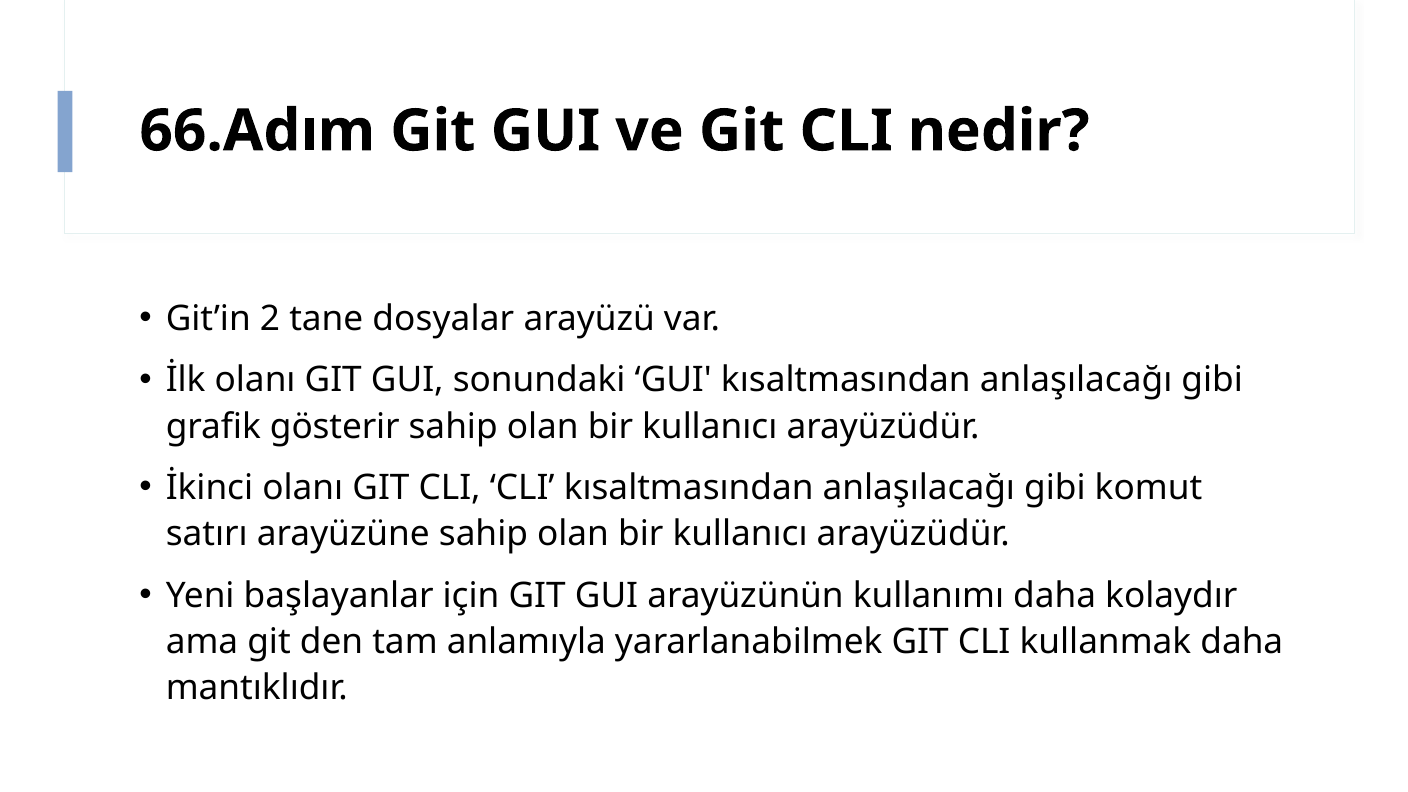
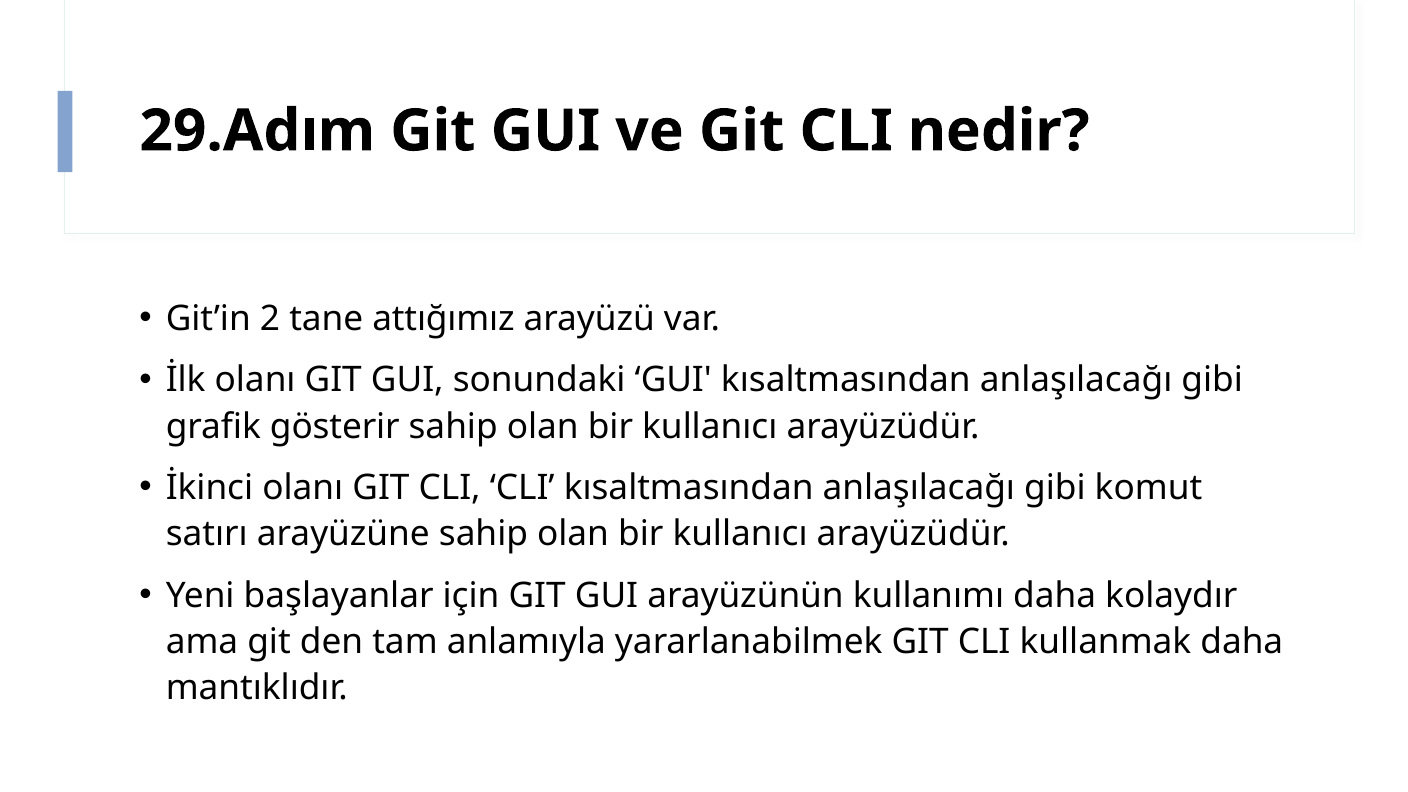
66.Adım: 66.Adım -> 29.Adım (257, 131)
dosyalar: dosyalar -> attığımız (443, 319)
